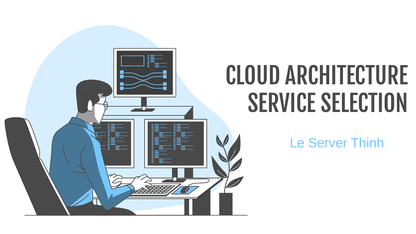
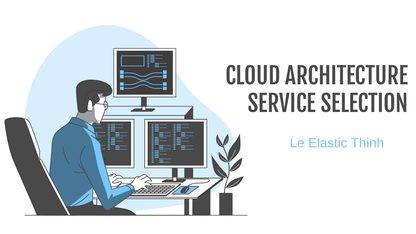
Server: Server -> Elastic (328, 143)
